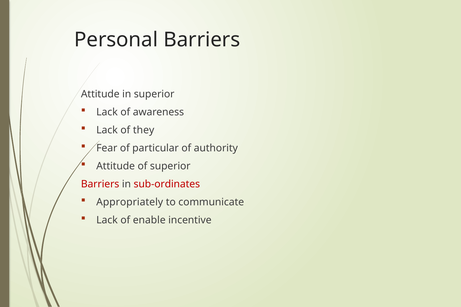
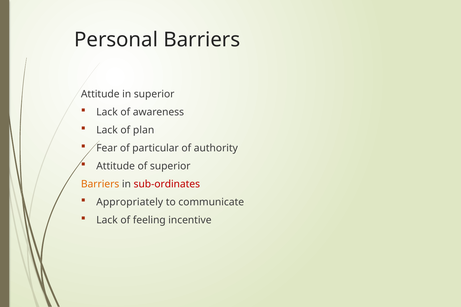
they: they -> plan (144, 130)
Barriers colour: red -> orange (100, 184)
enable: enable -> feeling (149, 220)
